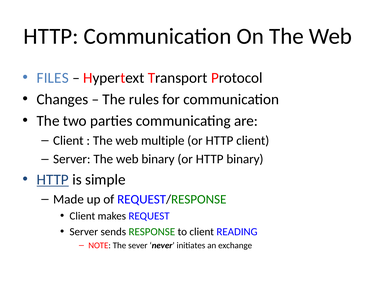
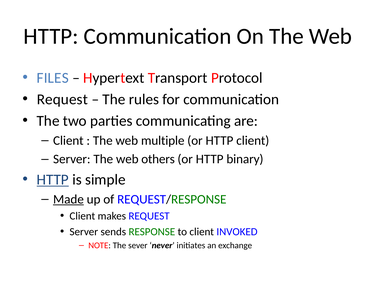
Changes: Changes -> Request (62, 99)
web binary: binary -> others (158, 159)
Made underline: none -> present (68, 199)
READING: READING -> INVOKED (237, 232)
